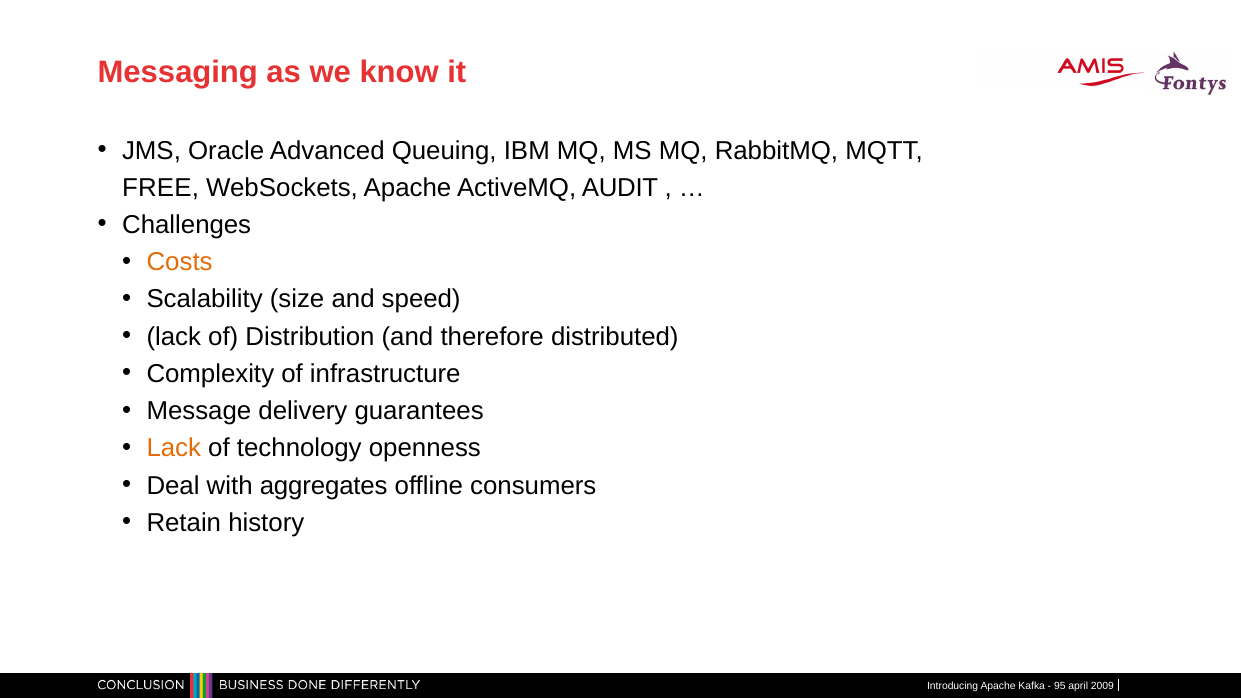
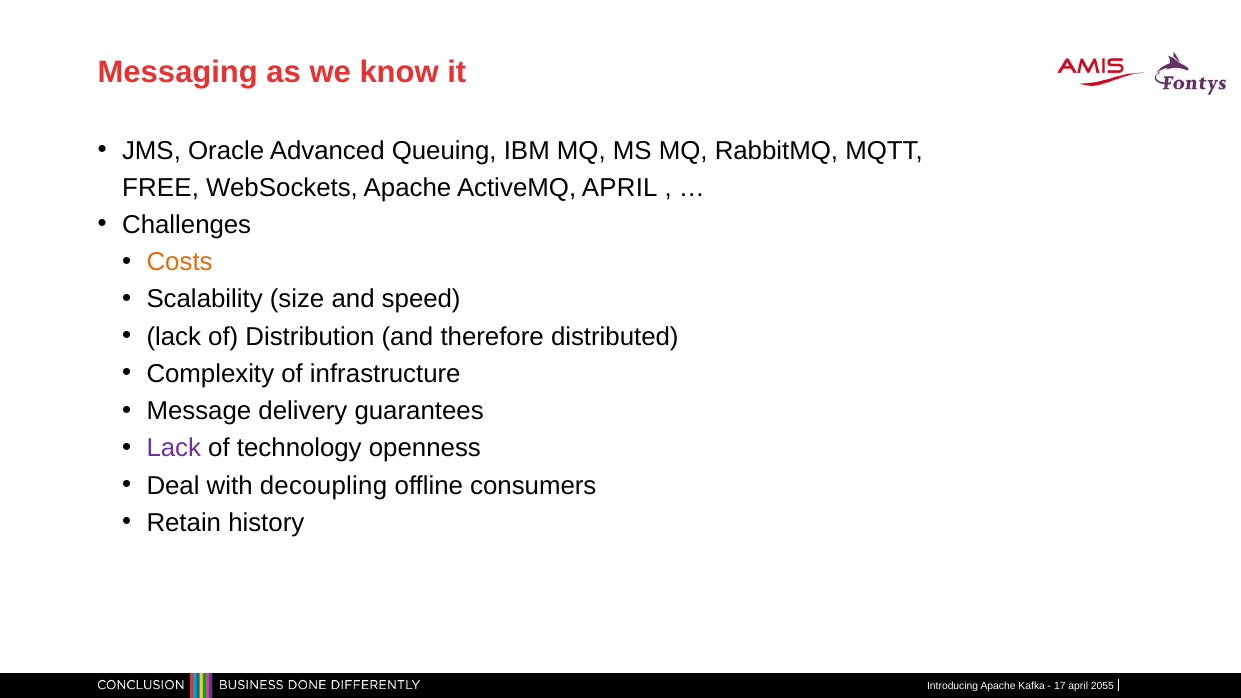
ActiveMQ AUDIT: AUDIT -> APRIL (620, 188)
Lack colour: orange -> purple (174, 448)
aggregates: aggregates -> decoupling (323, 486)
95: 95 -> 17 (1060, 686)
2009: 2009 -> 2055 (1102, 686)
